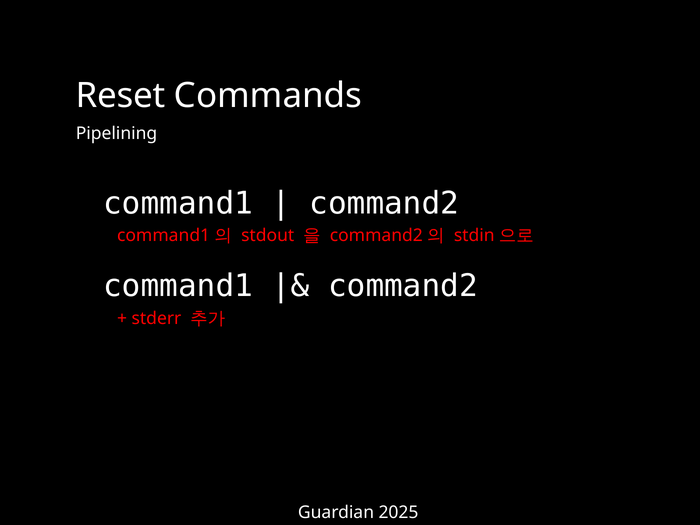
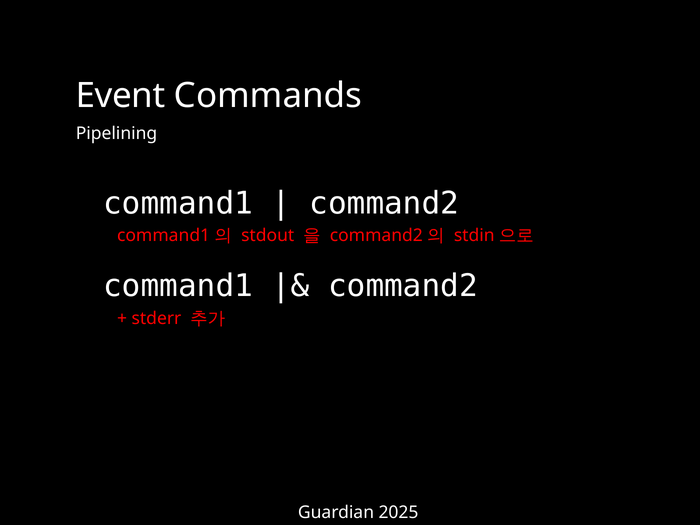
Reset: Reset -> Event (120, 96)
